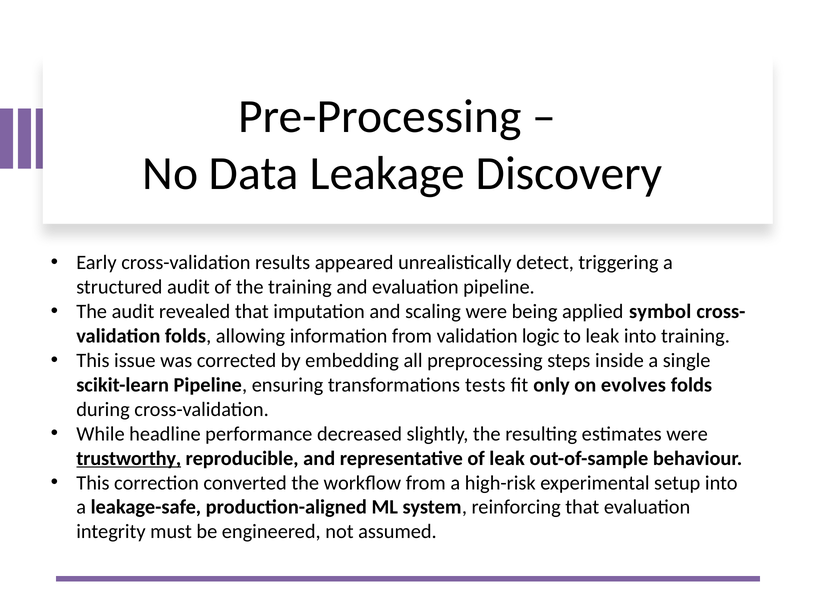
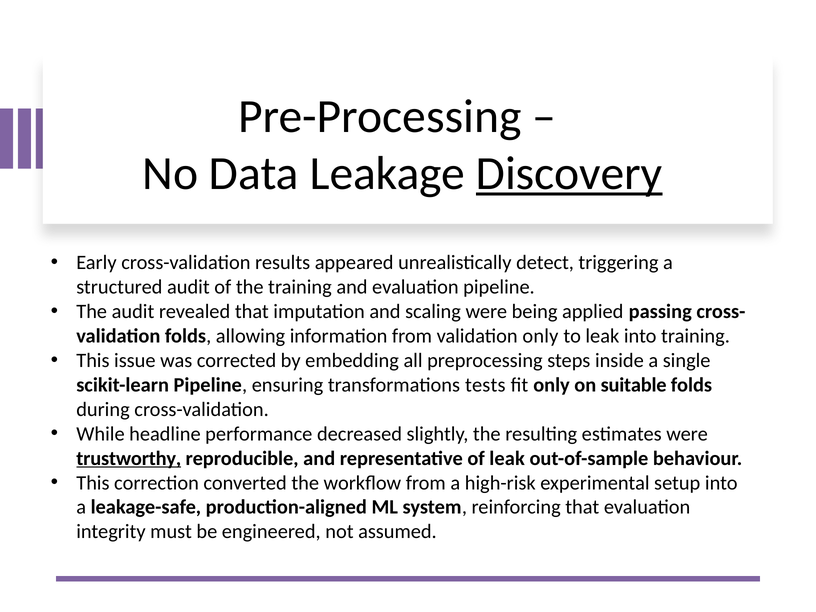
Discovery underline: none -> present (569, 174)
symbol: symbol -> passing (660, 311)
validation logic: logic -> only (540, 336)
evolves: evolves -> suitable (634, 385)
